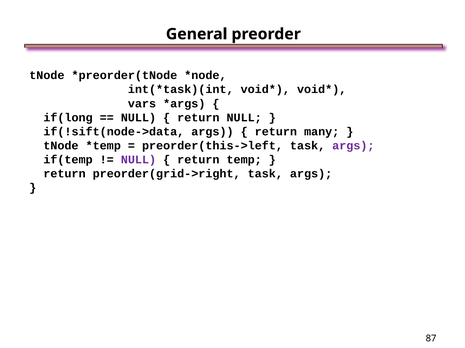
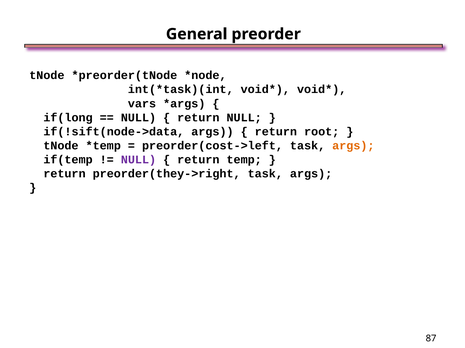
many: many -> root (322, 132)
preorder(this->left: preorder(this->left -> preorder(cost->left (212, 146)
args colour: purple -> orange (353, 146)
preorder(grid->right: preorder(grid->right -> preorder(they->right (167, 174)
